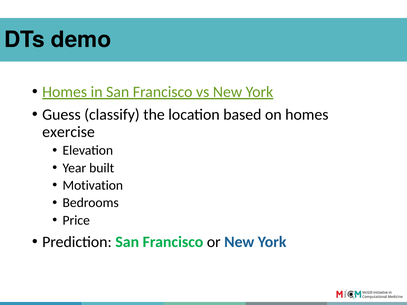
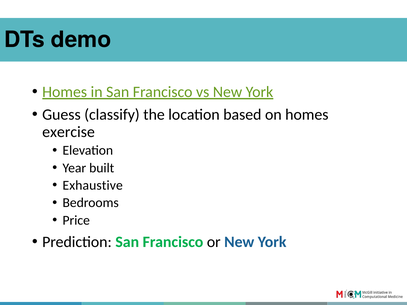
Motivation: Motivation -> Exhaustive (93, 186)
